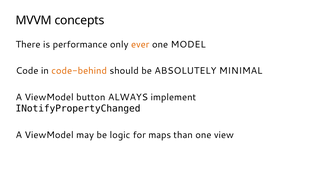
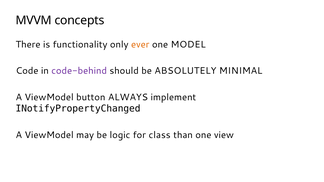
performance: performance -> functionality (80, 44)
code-behind colour: orange -> purple (79, 71)
maps: maps -> class (160, 135)
